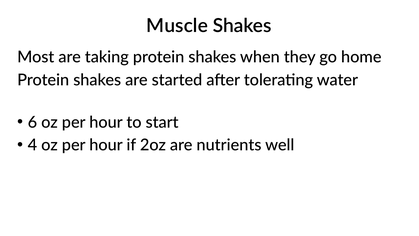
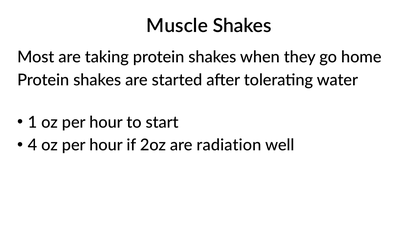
6: 6 -> 1 (32, 122)
nutrients: nutrients -> radiation (229, 145)
